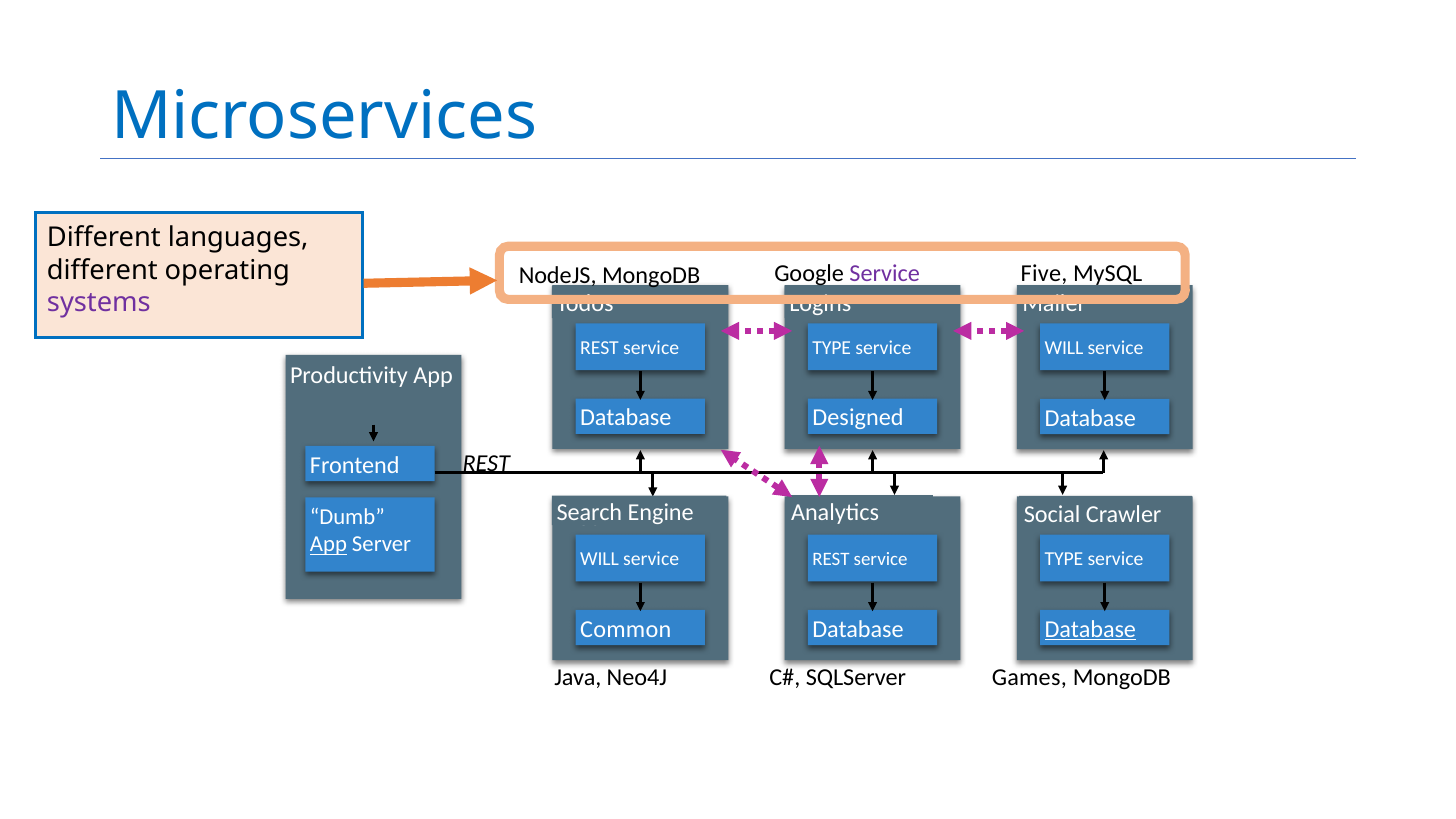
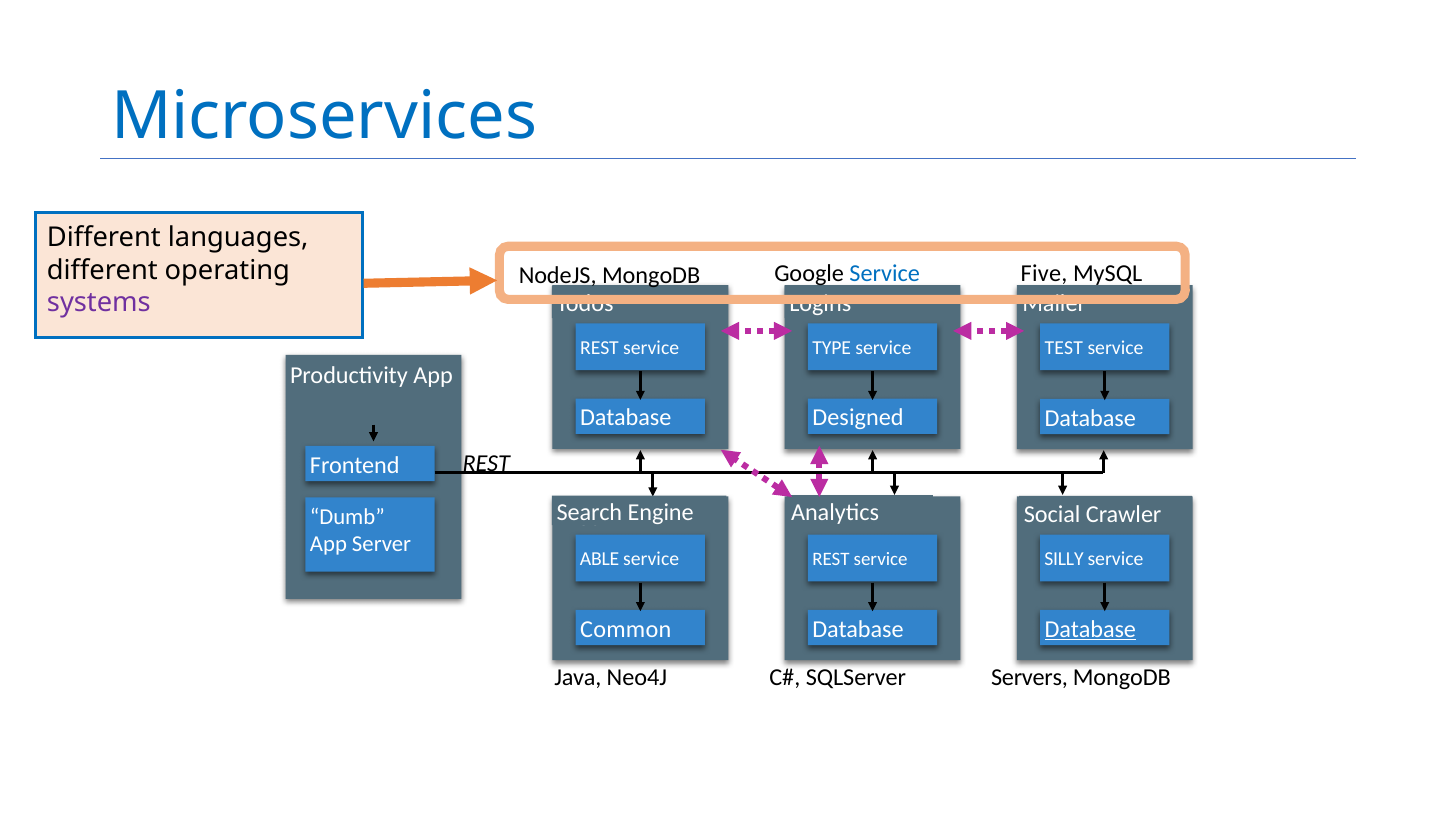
Service colour: purple -> blue (885, 274)
WILL: WILL -> TEST (1064, 348)
App underline: present -> none (328, 544)
WILL: WILL -> ABLE (600, 559)
TYPE: TYPE -> SILLY (1064, 559)
Games: Games -> Servers (1030, 677)
